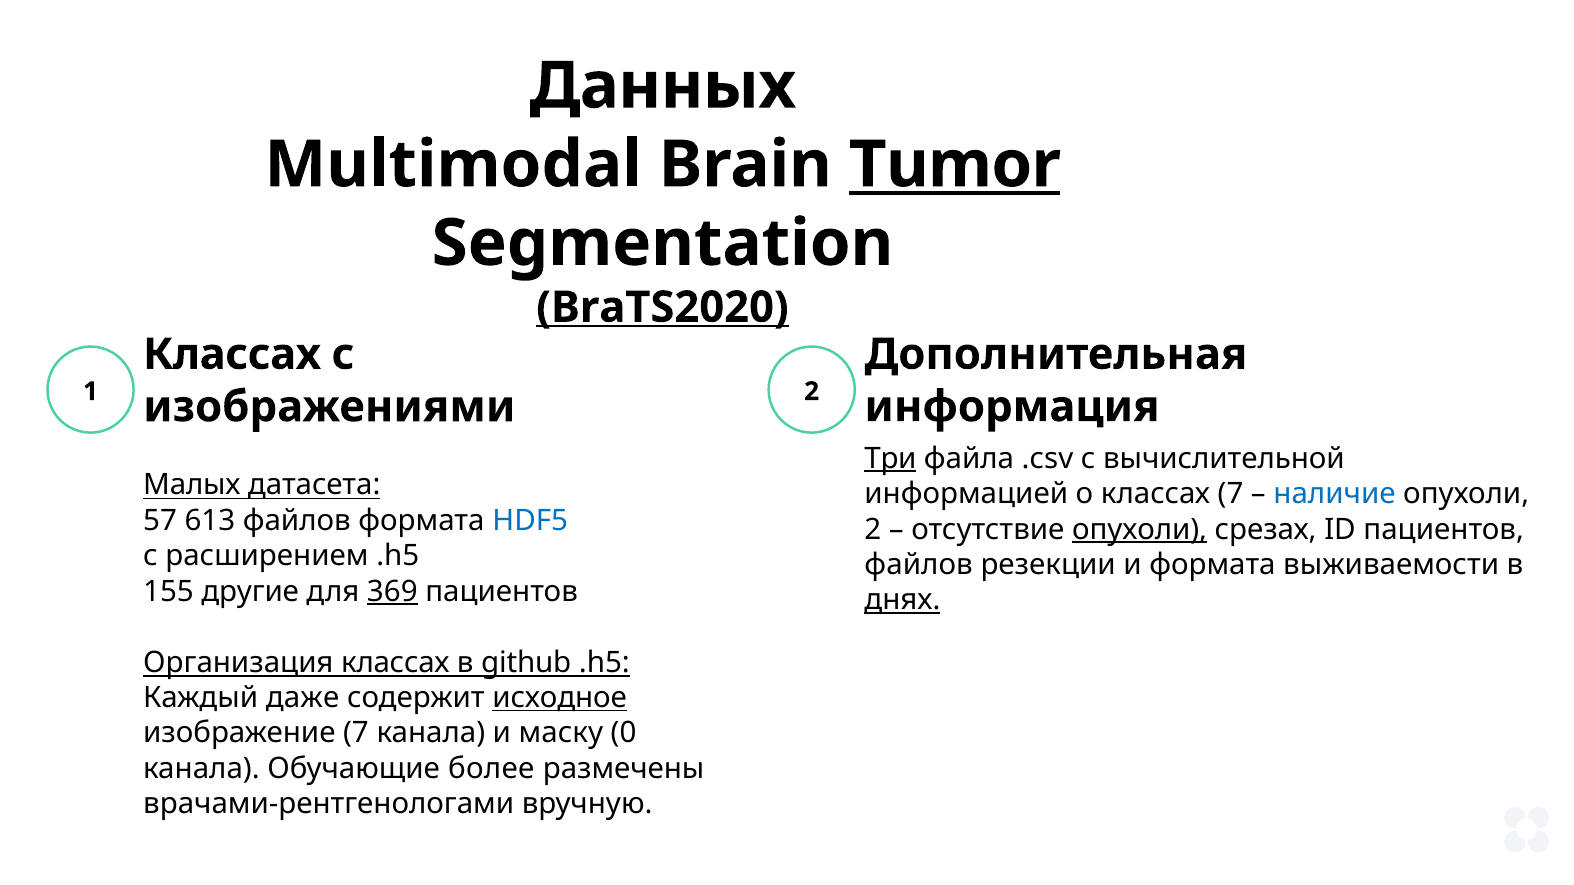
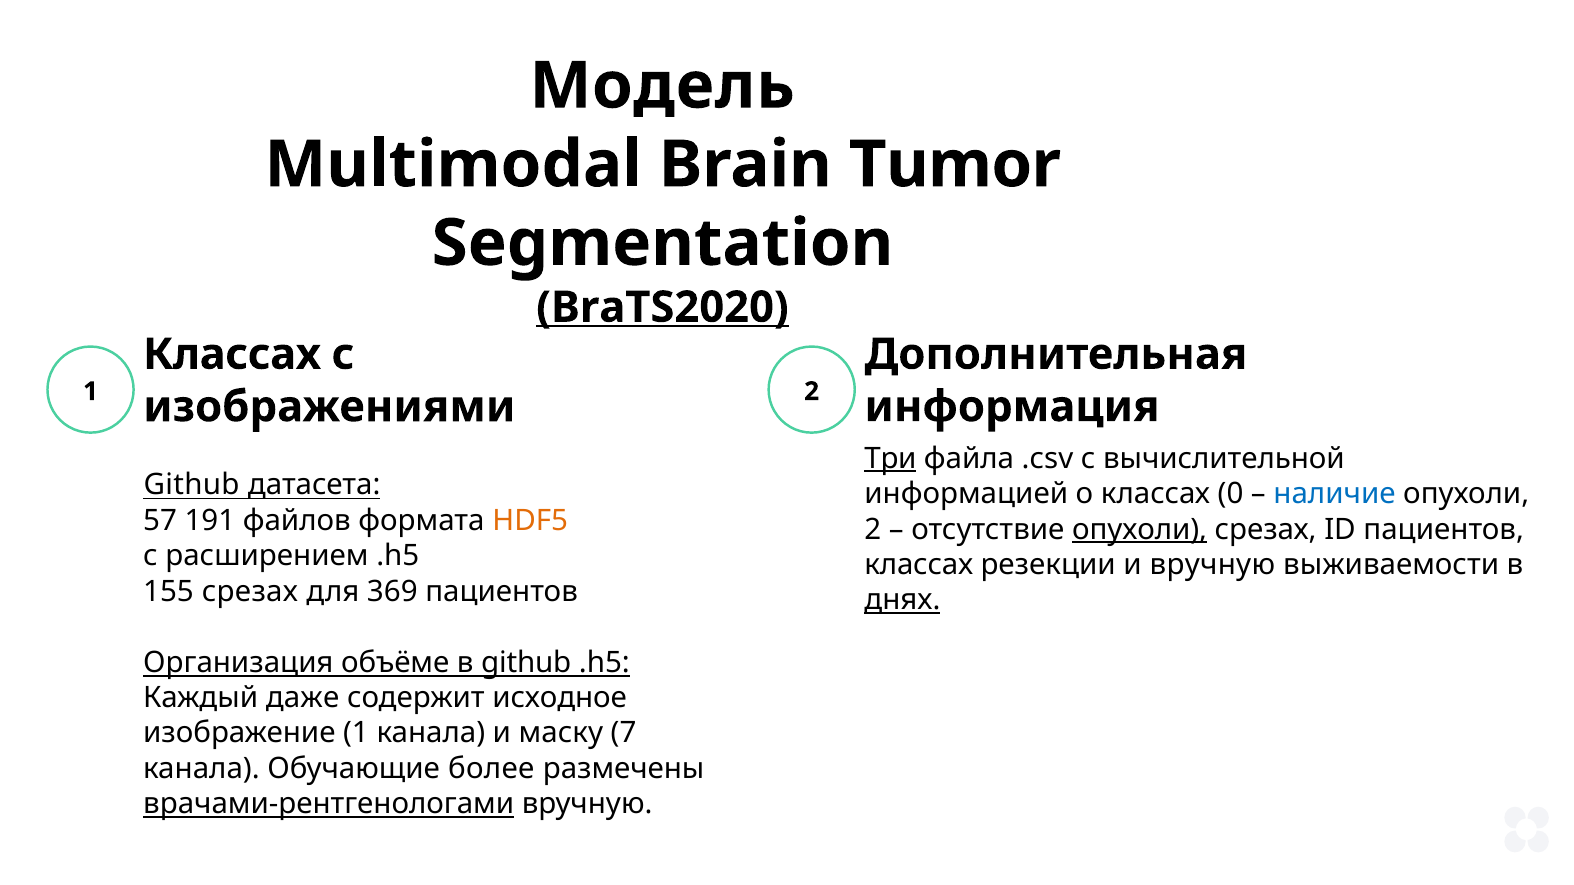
Данных: Данных -> Модель (662, 86)
Tumor underline: present -> none (955, 165)
Малых: Малых -> Github (192, 485)
классах 7: 7 -> 0 (1231, 494)
613: 613 -> 191 (210, 521)
HDF5 colour: blue -> orange (530, 521)
файлов: файлов -> классах (919, 565)
и формата: формата -> вручную (1212, 565)
155 другие: другие -> срезах (250, 592)
369 underline: present -> none (392, 592)
Организация классах: классах -> объёме (395, 663)
исходное underline: present -> none (560, 698)
изображение 7: 7 -> 1 (356, 734)
0: 0 -> 7 (624, 734)
врачами-рентгенологами underline: none -> present (329, 804)
